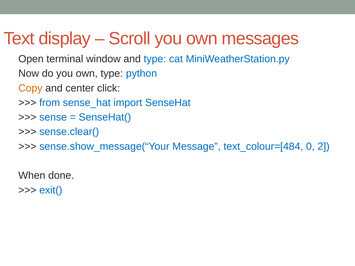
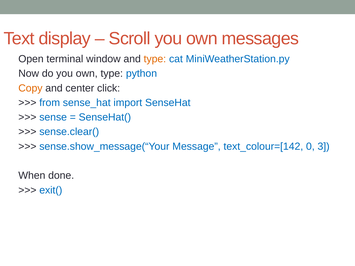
type colour: blue -> orange (155, 59)
text_colour=[484: text_colour=[484 -> text_colour=[142 (263, 147)
2: 2 -> 3 (324, 147)
